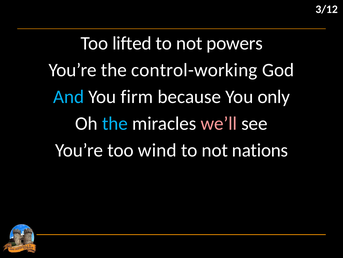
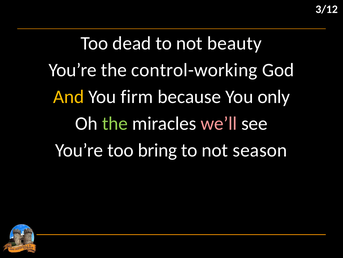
lifted: lifted -> dead (132, 43)
powers: powers -> beauty (234, 43)
And colour: light blue -> yellow (69, 97)
the colour: light blue -> light green (115, 123)
wind: wind -> bring (157, 150)
nations: nations -> season (260, 150)
